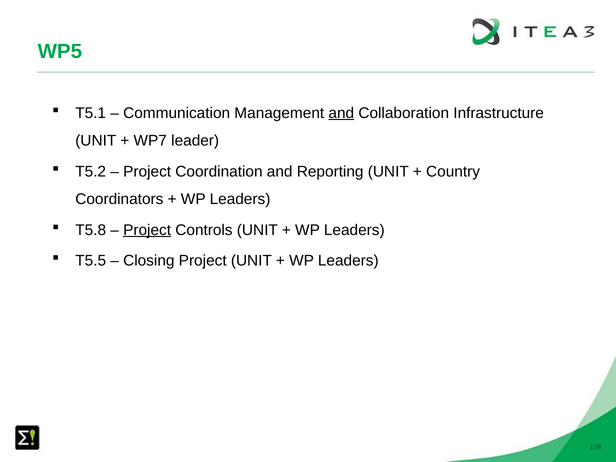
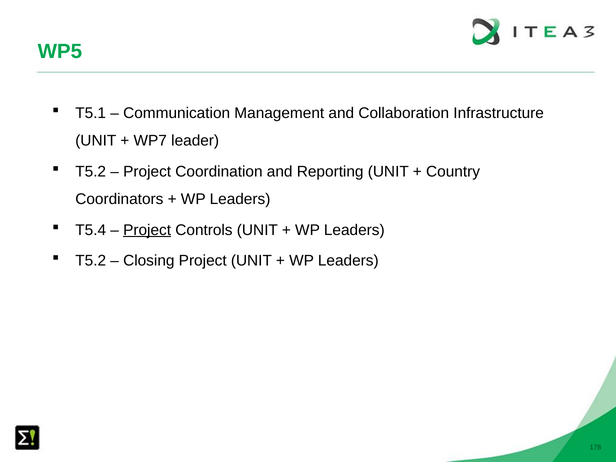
and underline: present -> none (341, 113)
T5.8: T5.8 -> T5.4 (91, 230)
T5.5: T5.5 -> T5.2 (91, 261)
